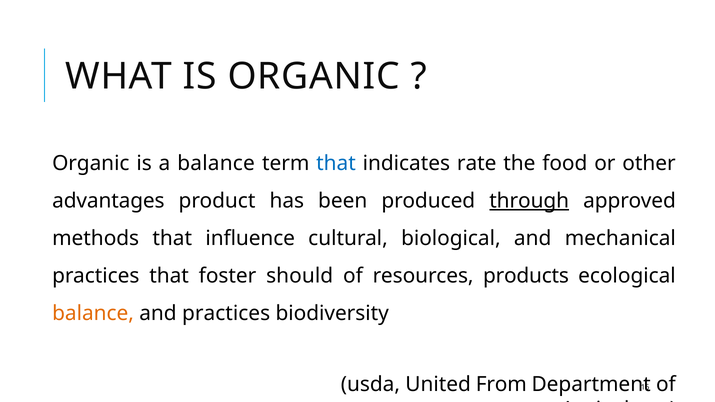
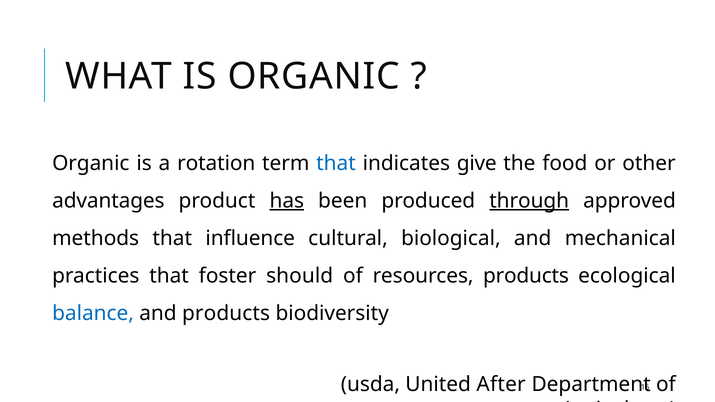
a balance: balance -> rotation (216, 163)
rate: rate -> give (477, 163)
has underline: none -> present (287, 201)
balance colour: orange -> blue (93, 313)
and practices: practices -> products (226, 313)
From: From -> After (501, 384)
